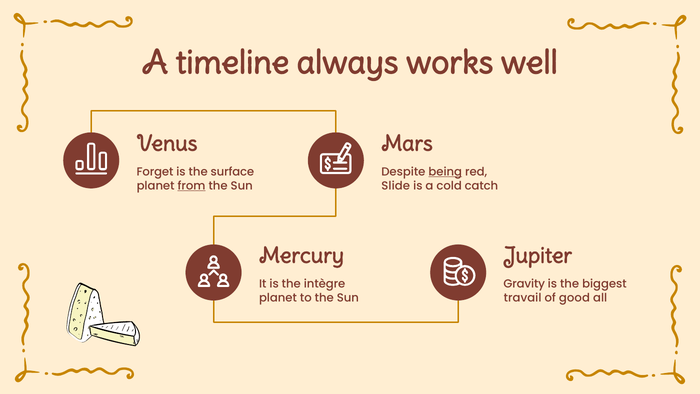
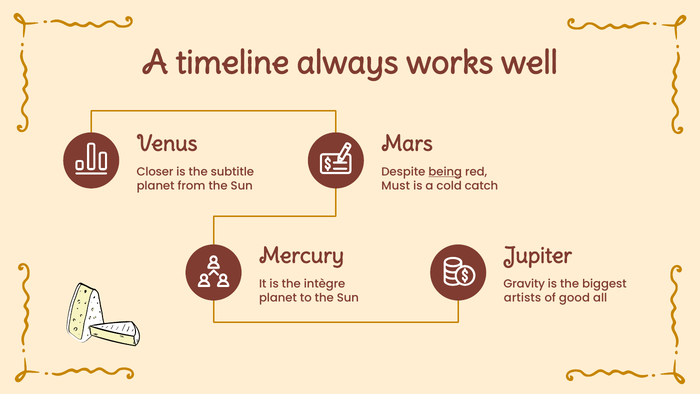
Forget: Forget -> Closer (155, 172)
surface: surface -> subtitle (232, 172)
from underline: present -> none (192, 186)
Slide: Slide -> Must (396, 186)
travail: travail -> artists (523, 298)
